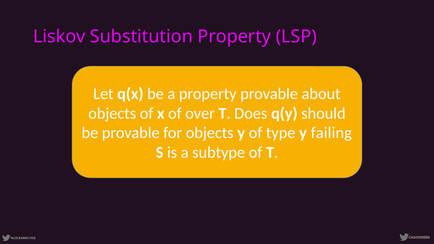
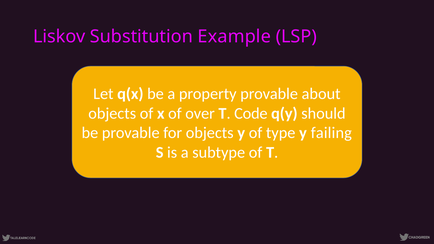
Substitution Property: Property -> Example (234, 36)
Does: Does -> Code (251, 113)
